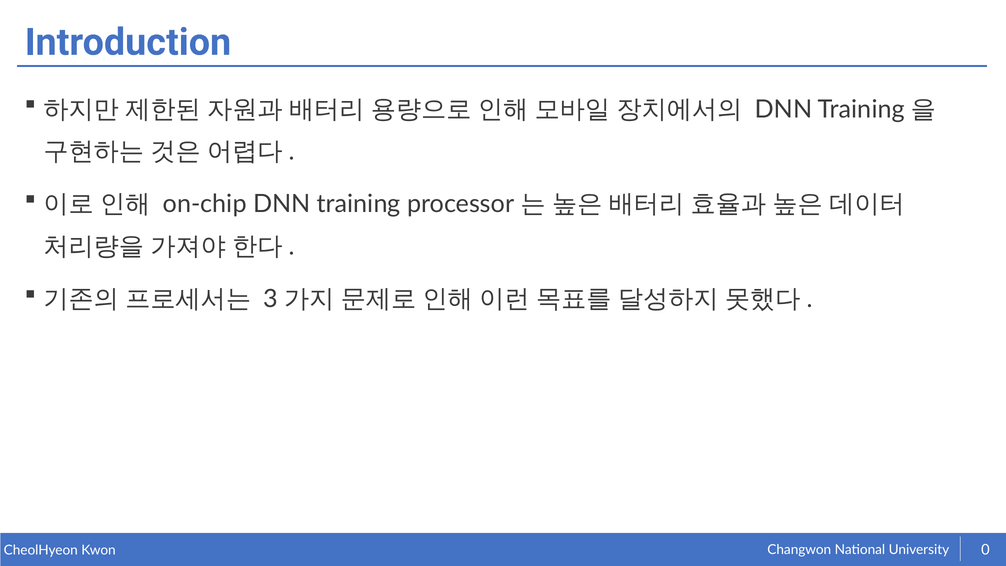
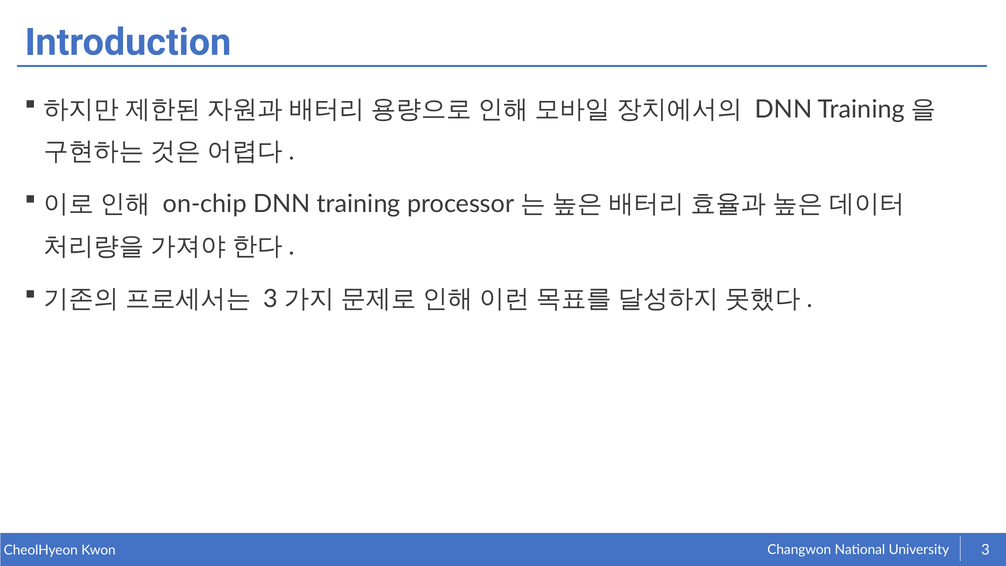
0: 0 -> 3 (985, 550)
